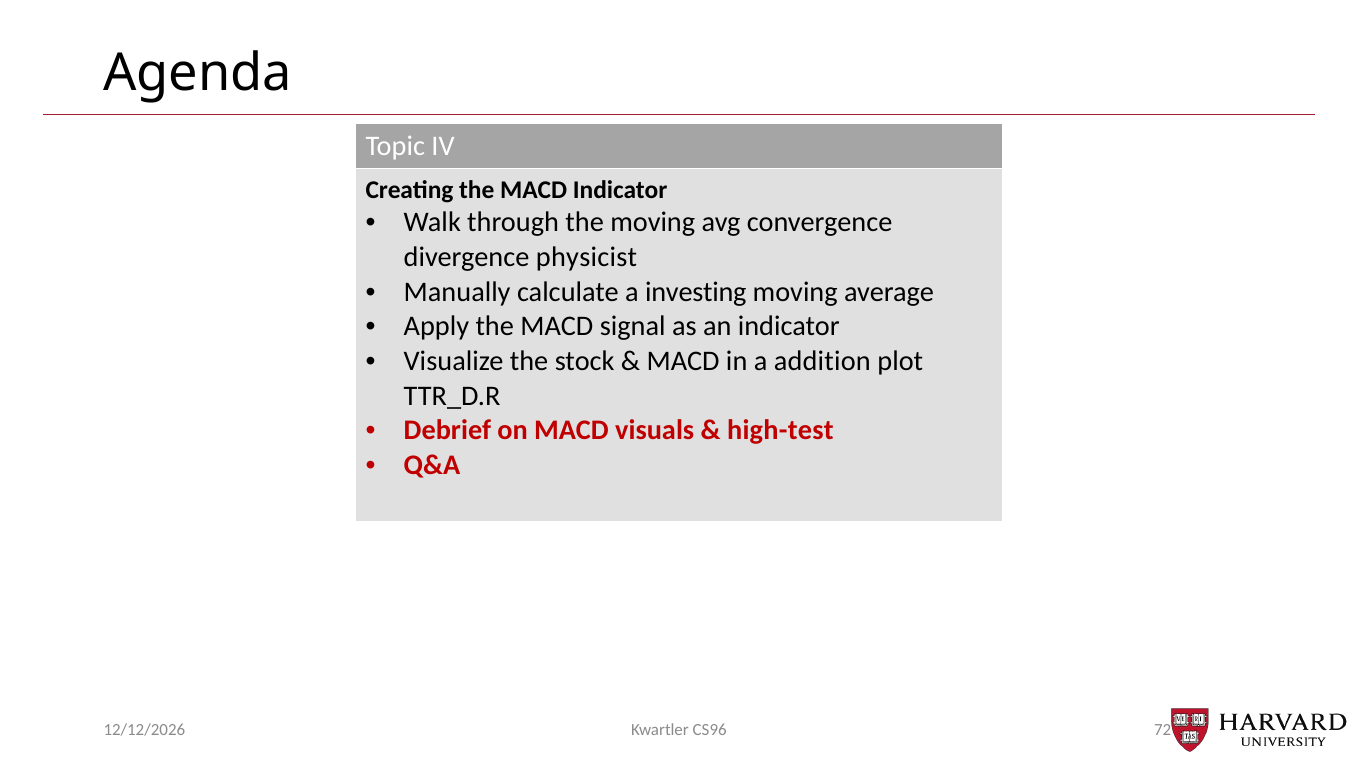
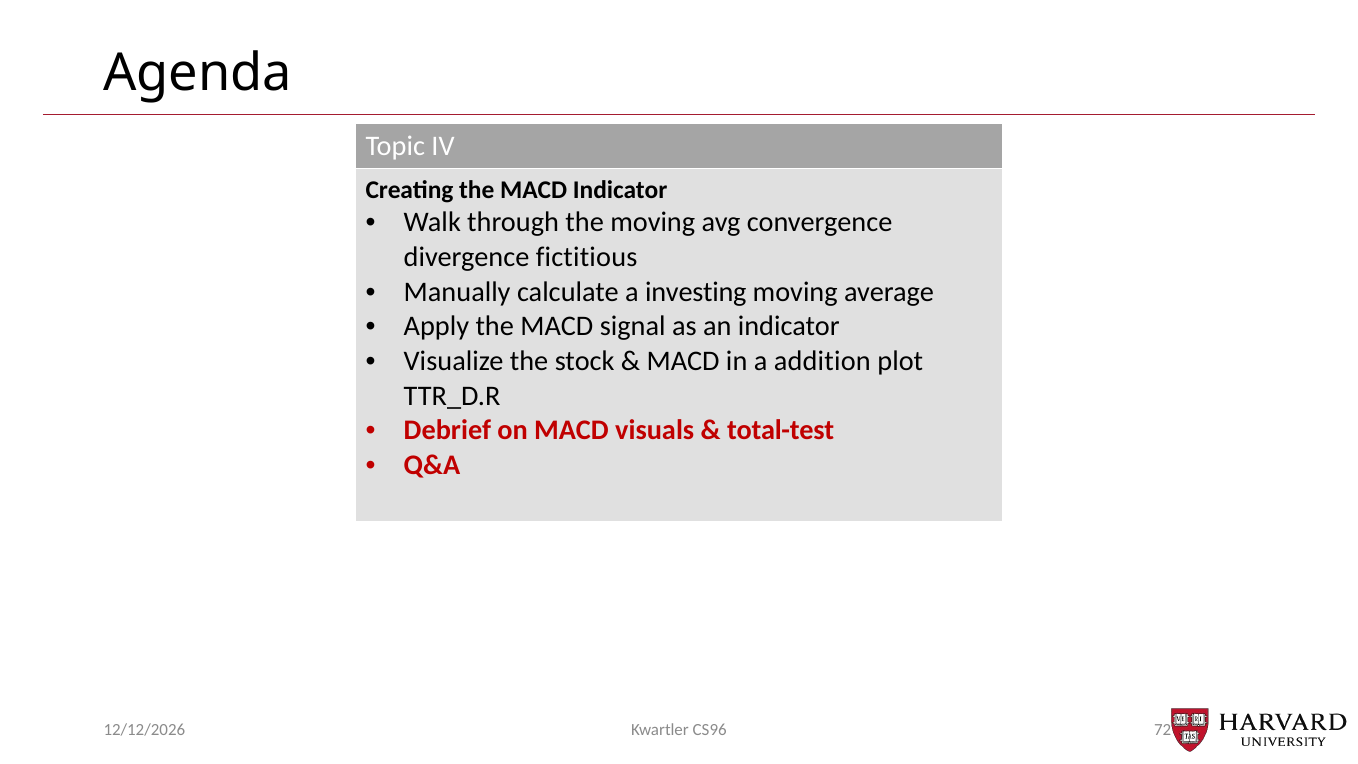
physicist: physicist -> fictitious (587, 257)
high-test: high-test -> total-test (781, 430)
